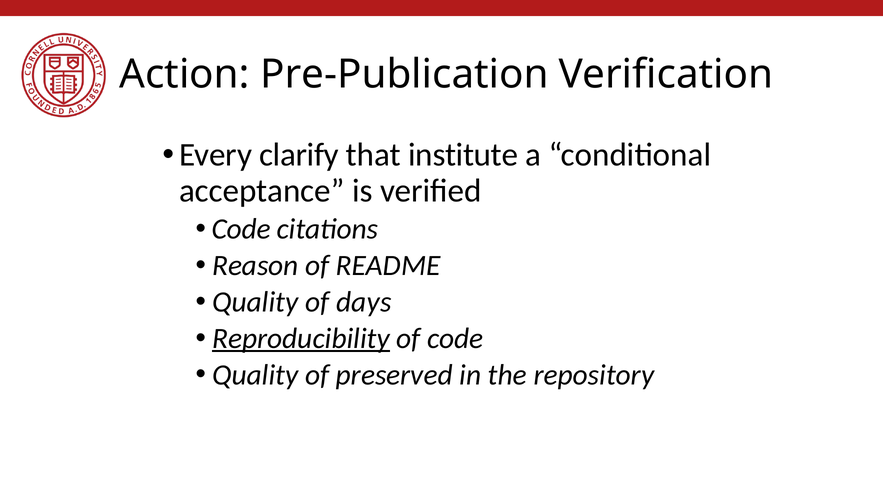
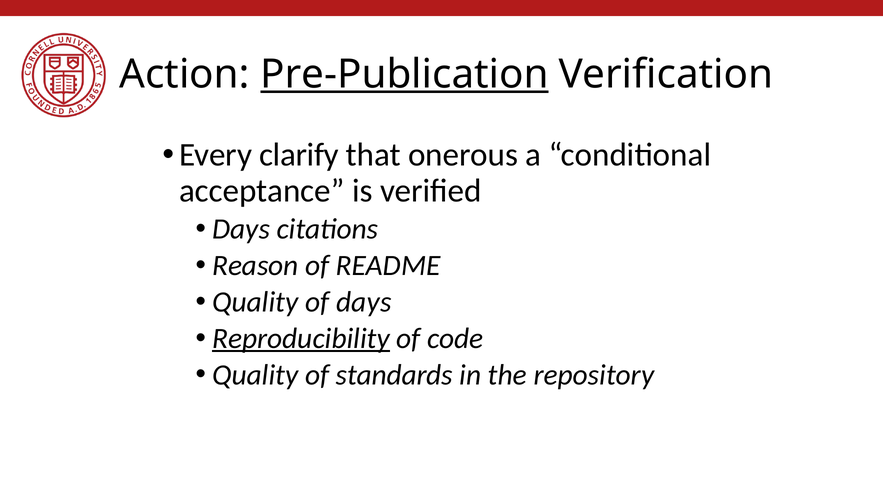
Pre-Publication underline: none -> present (404, 74)
institute: institute -> onerous (463, 155)
Code: Code -> Days (241, 229)
preserved: preserved -> standards (394, 375)
